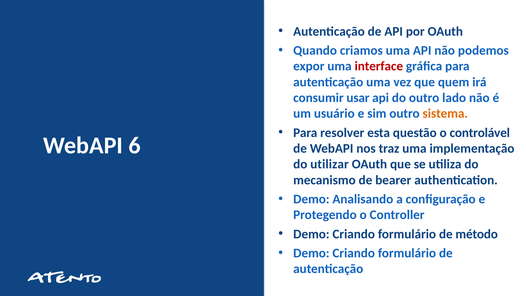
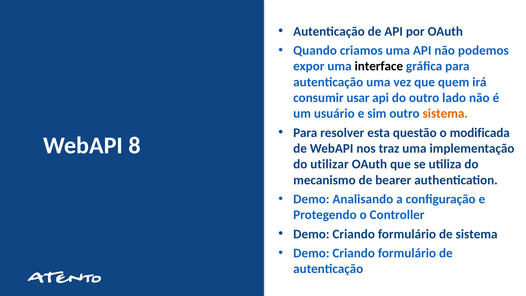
interface colour: red -> black (379, 66)
controlável: controlável -> modificada (480, 133)
6: 6 -> 8 (134, 145)
de método: método -> sistema (477, 234)
